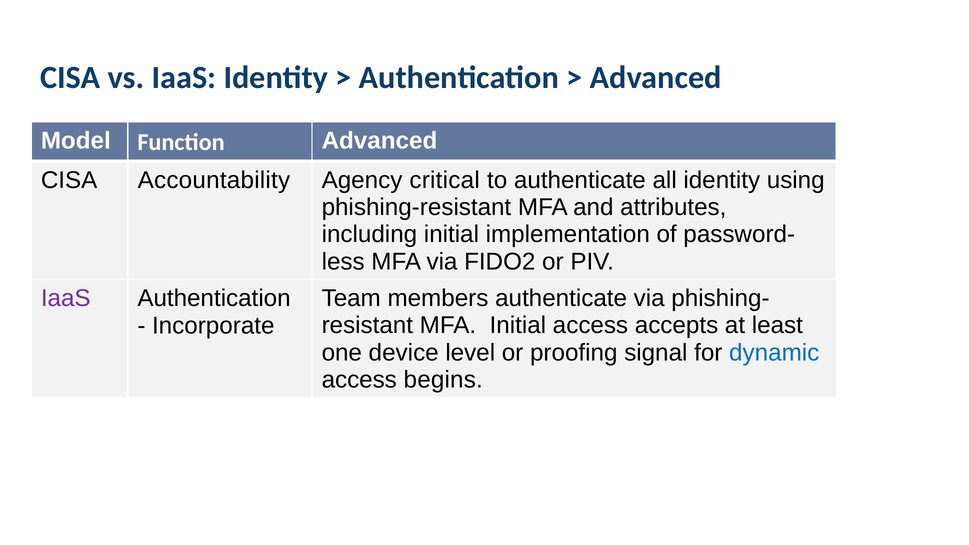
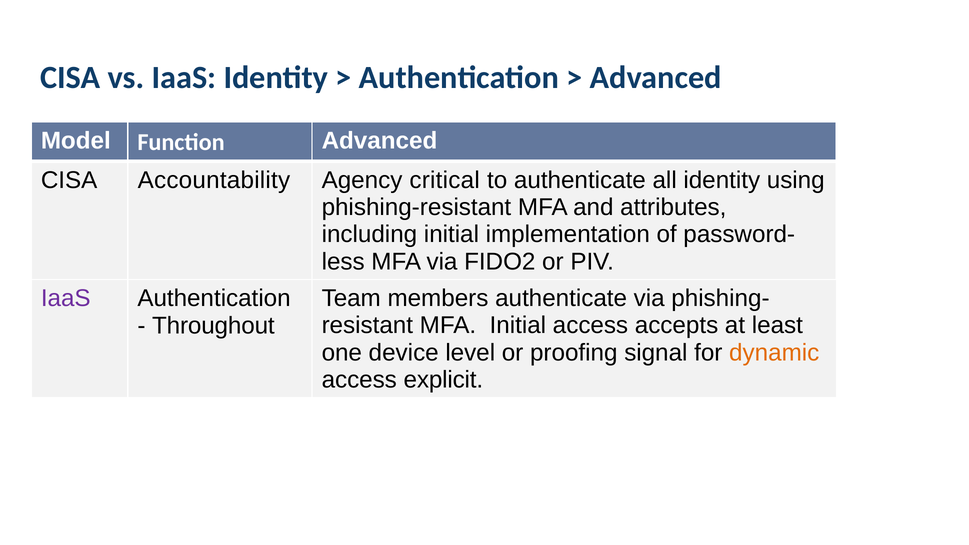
Incorporate: Incorporate -> Throughout (213, 326)
dynamic colour: blue -> orange (774, 353)
begins: begins -> explicit (443, 380)
